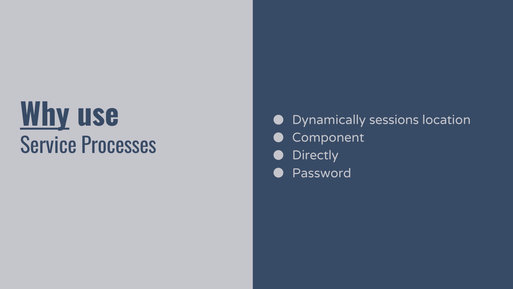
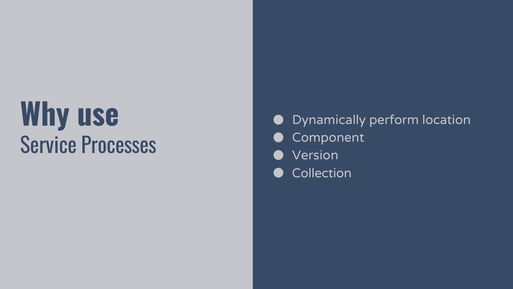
Why underline: present -> none (45, 116)
sessions: sessions -> perform (394, 120)
Directly: Directly -> Version (315, 155)
Password: Password -> Collection (322, 173)
